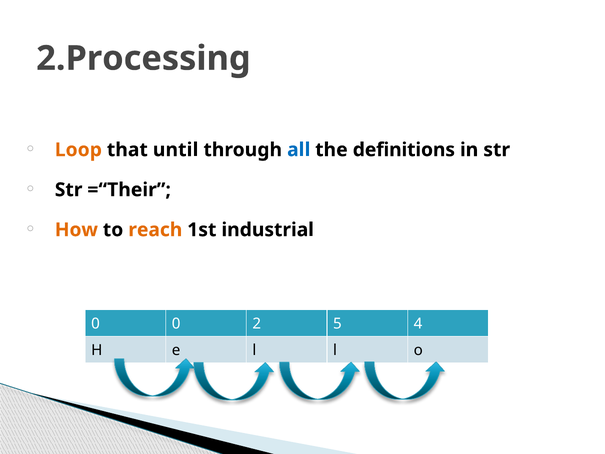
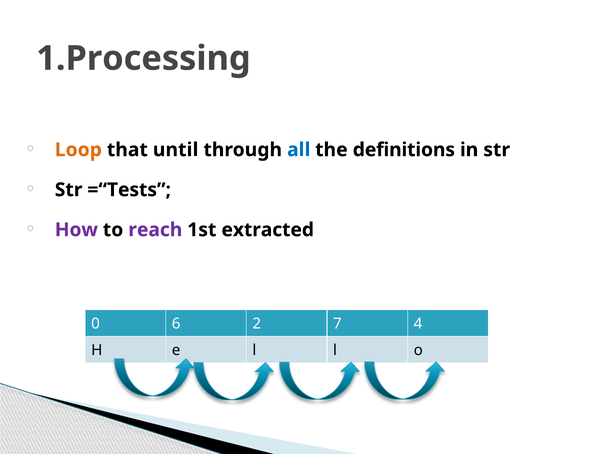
2.Processing: 2.Processing -> 1.Processing (143, 58)
=“Their: =“Their -> =“Tests (129, 190)
How colour: orange -> purple (76, 230)
reach colour: orange -> purple (155, 230)
industrial: industrial -> extracted (268, 230)
0 0: 0 -> 6 (176, 324)
5: 5 -> 7 (337, 324)
